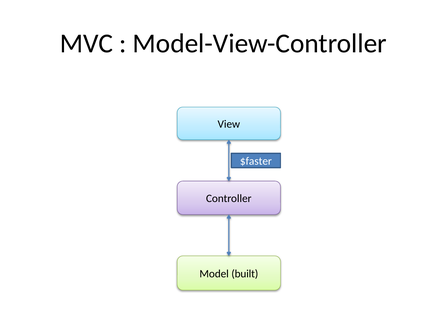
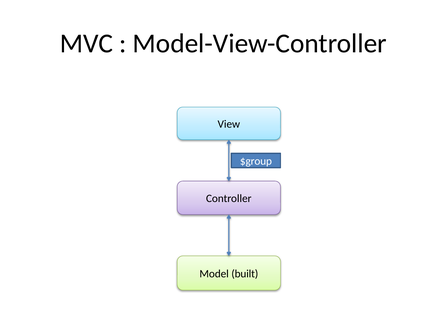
$faster: $faster -> $group (256, 161)
